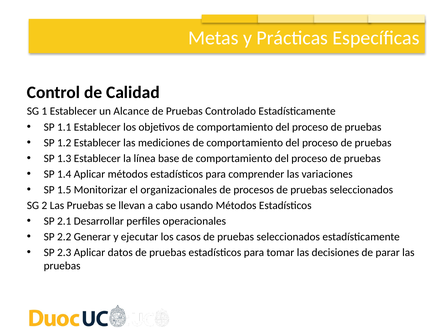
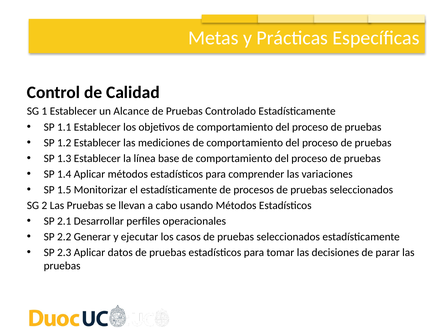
el organizacionales: organizacionales -> estadísticamente (179, 190)
